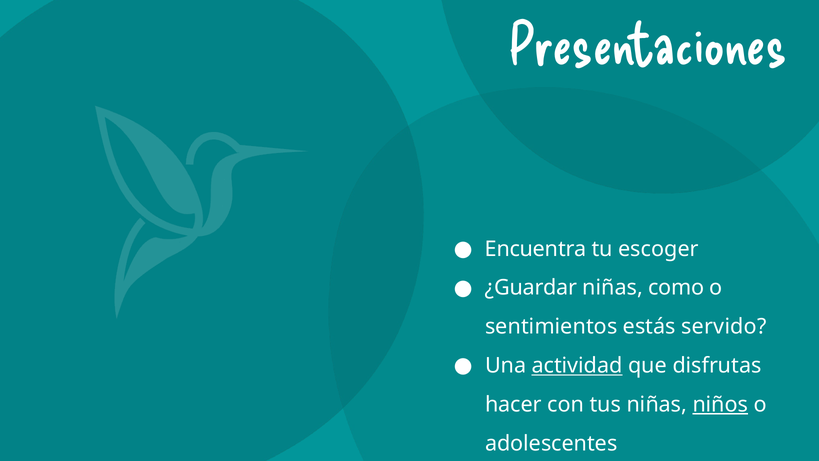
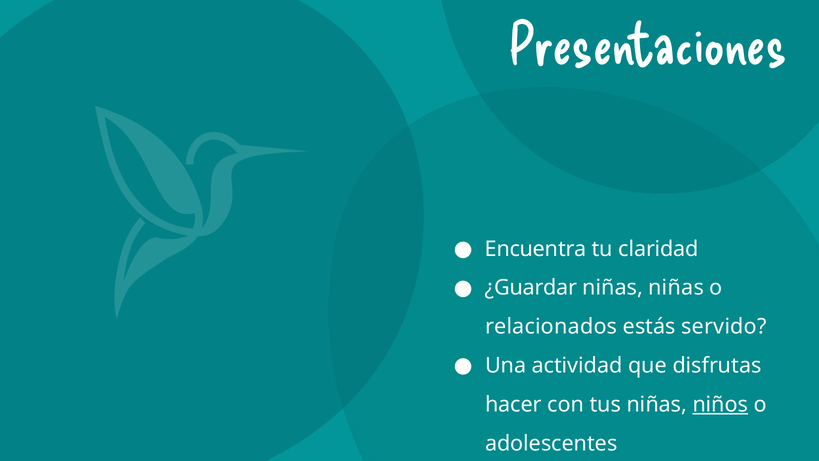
escoger: escoger -> claridad (659, 249)
niñas como: como -> niñas (676, 288)
sentimientos: sentimientos -> relacionados (551, 327)
actividad underline: present -> none (577, 365)
